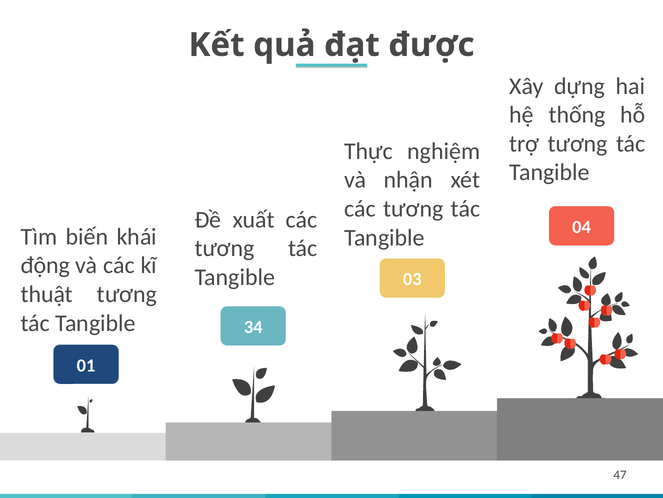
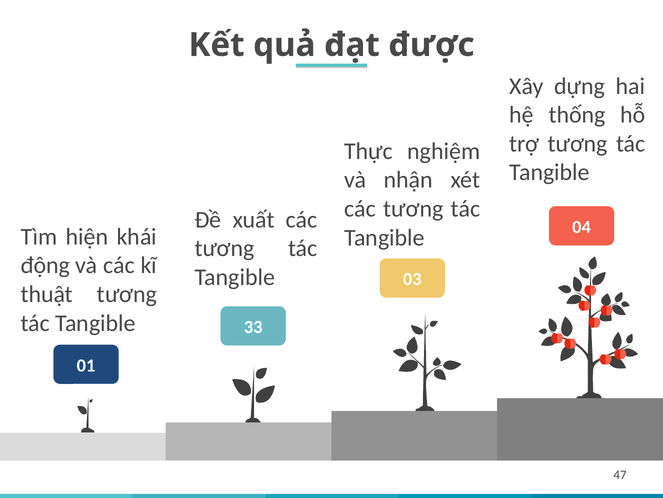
biến: biến -> hiện (87, 236)
34: 34 -> 33 (253, 327)
